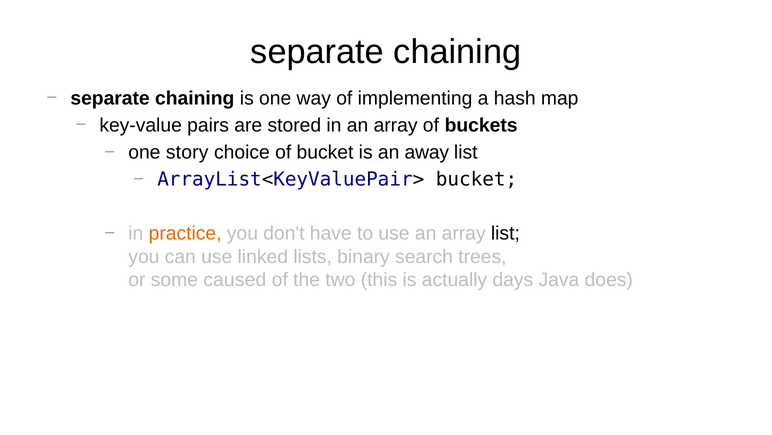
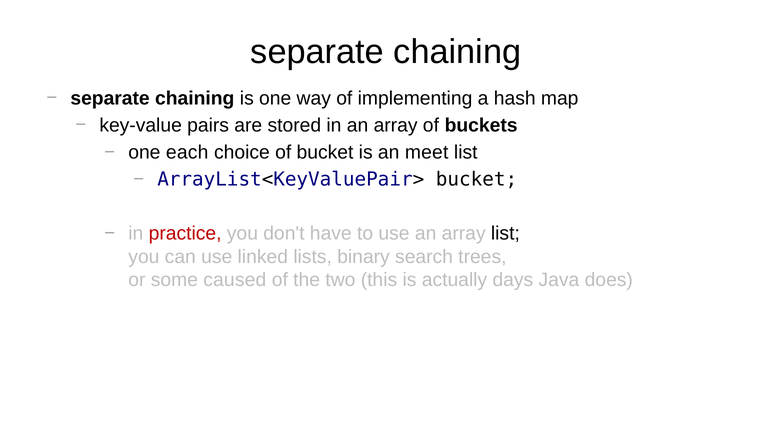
story: story -> each (187, 152)
away: away -> meet (427, 152)
practice colour: orange -> red (185, 233)
